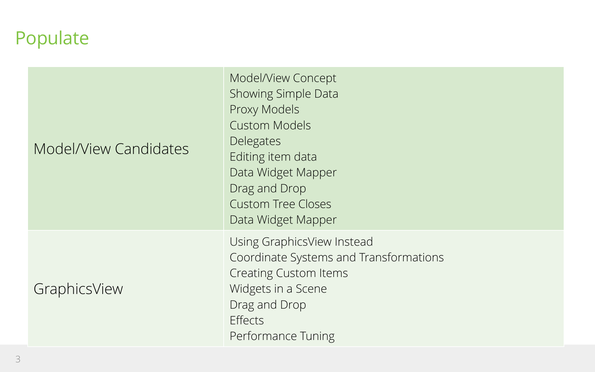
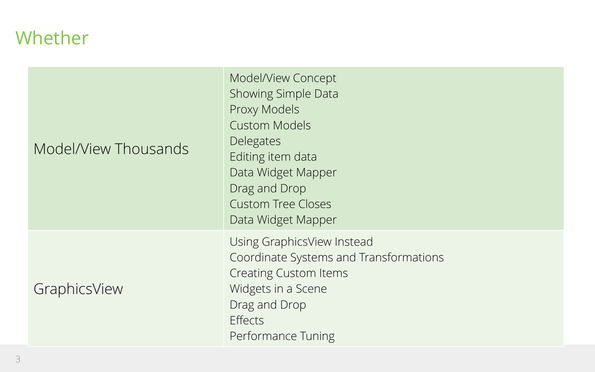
Populate: Populate -> Whether (52, 39)
Candidates: Candidates -> Thousands (152, 149)
